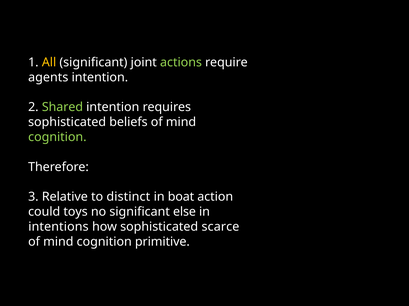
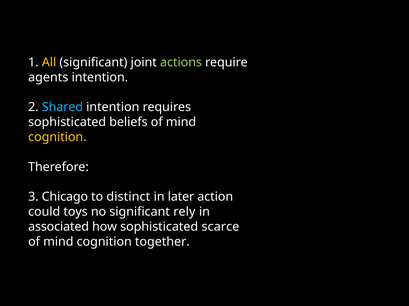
Shared colour: light green -> light blue (62, 107)
cognition colour: light green -> yellow (57, 137)
Relative: Relative -> Chicago (65, 197)
boat: boat -> later (181, 197)
else: else -> rely (184, 212)
intentions: intentions -> associated (59, 227)
primitive: primitive -> together (162, 242)
